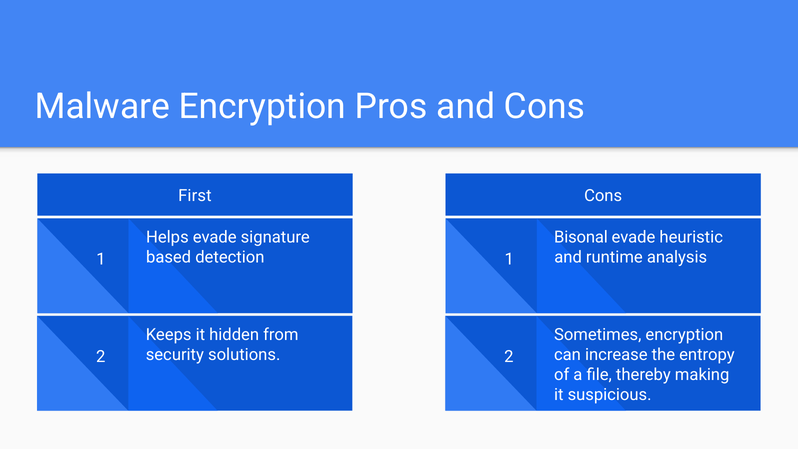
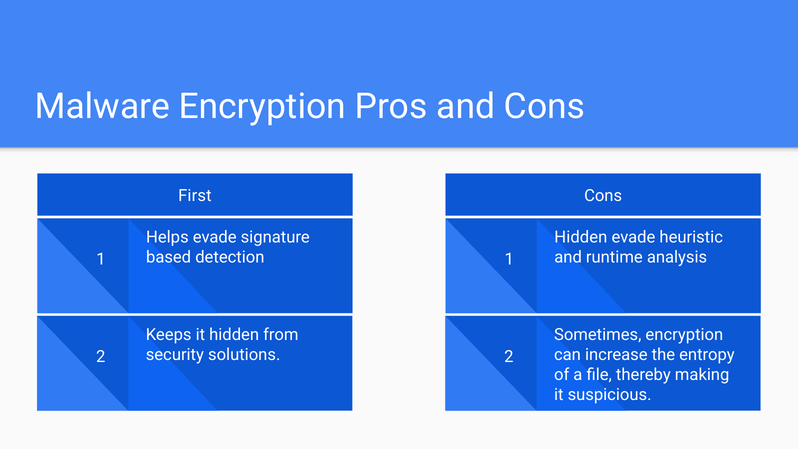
Bisonal: Bisonal -> Hidden (581, 237)
